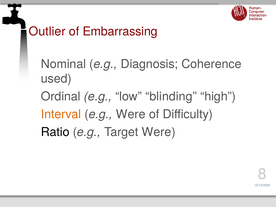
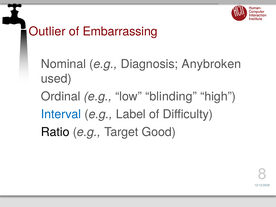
Coherence: Coherence -> Anybroken (211, 64)
Interval colour: orange -> blue (61, 114)
e.g Were: Were -> Label (131, 114)
Target Were: Were -> Good (159, 132)
